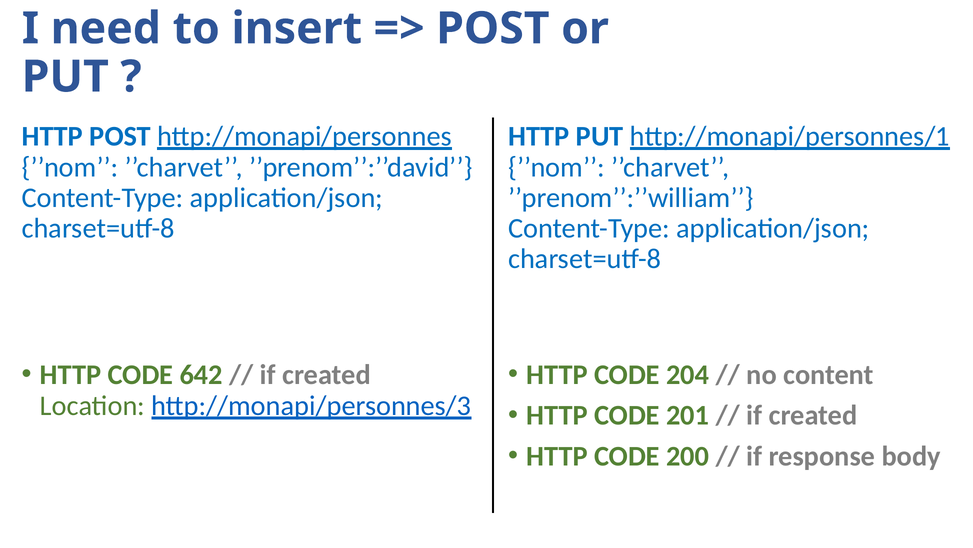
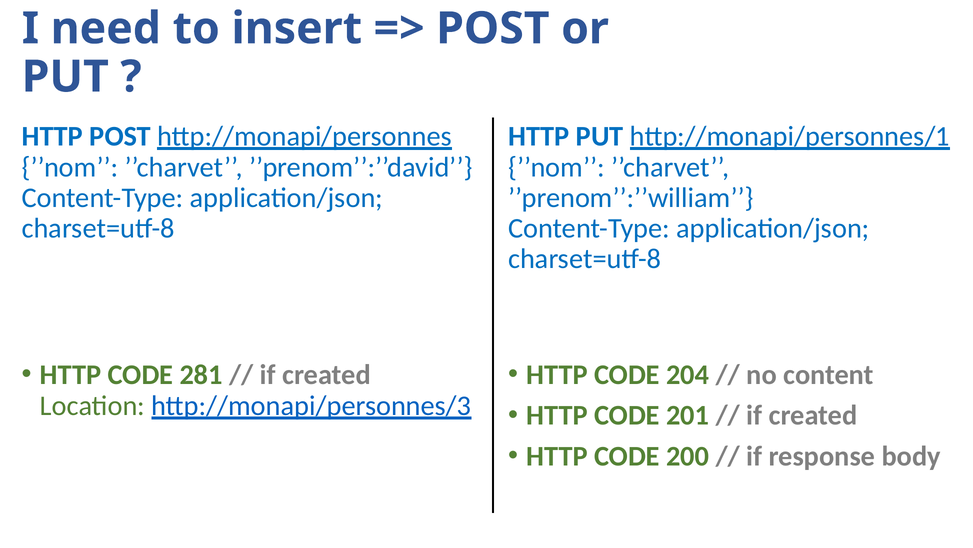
642: 642 -> 281 (201, 374)
